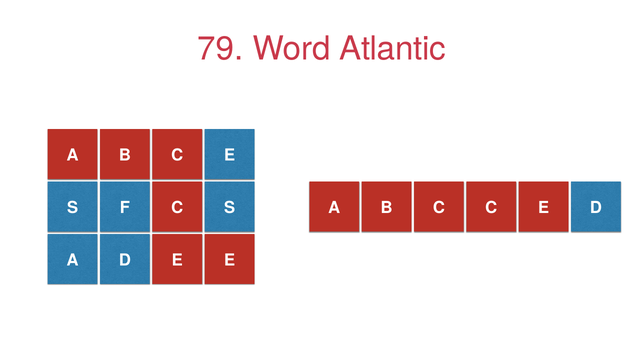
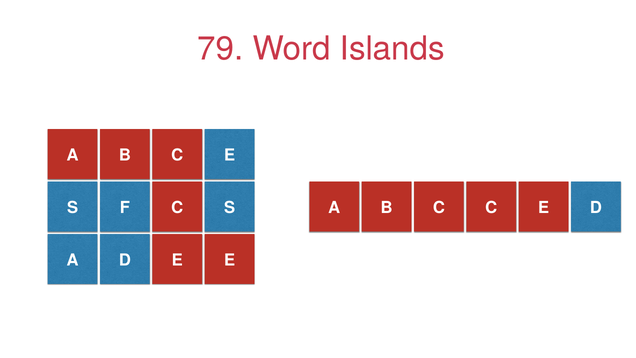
Atlantic: Atlantic -> Islands (392, 49)
